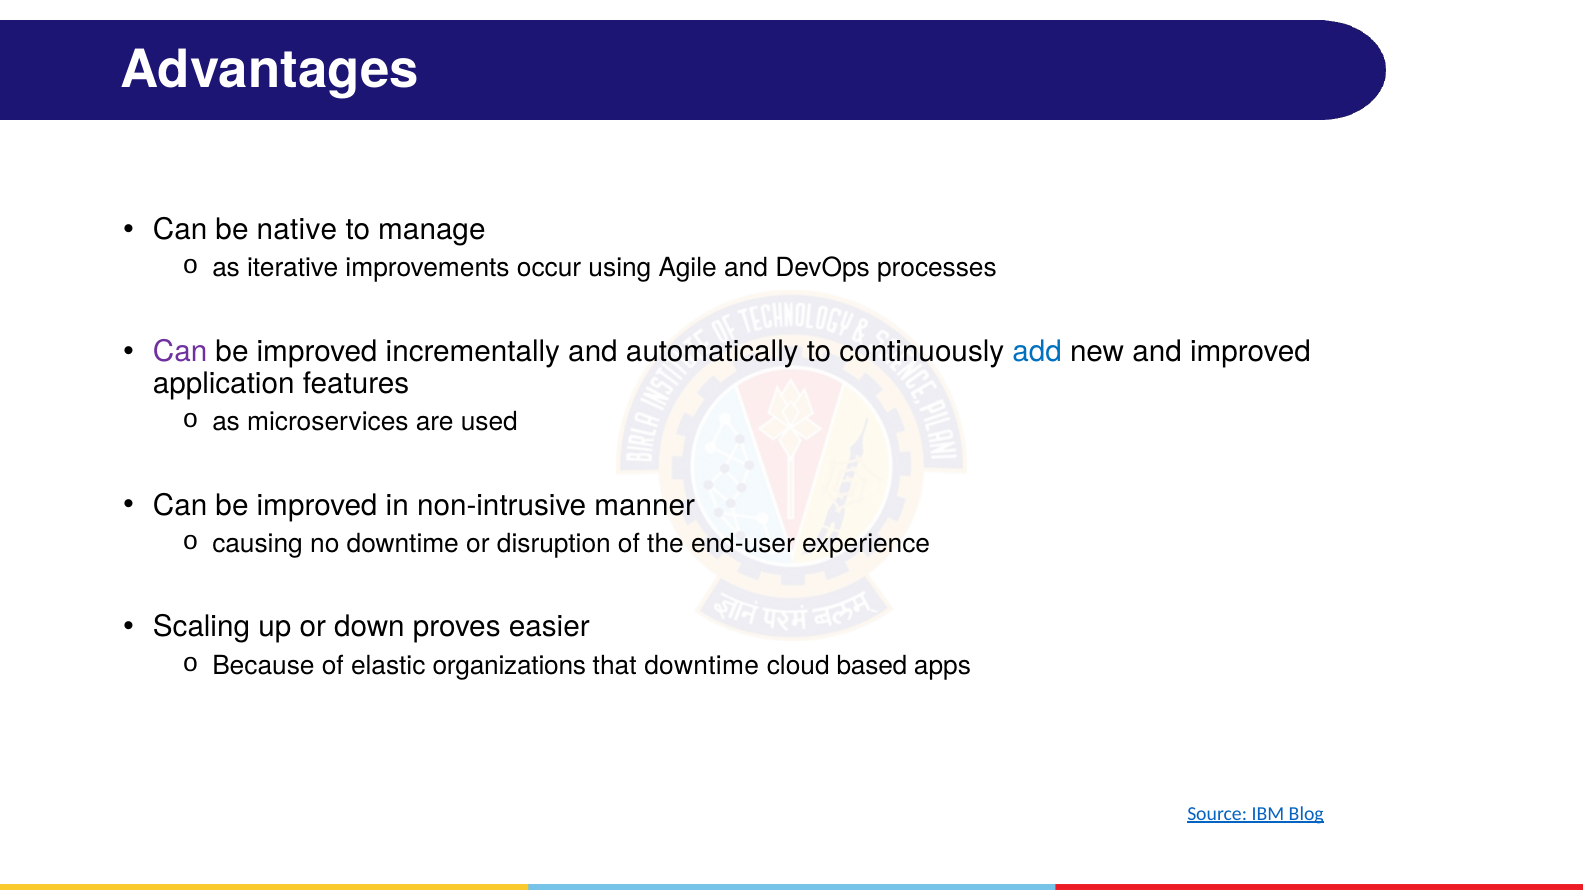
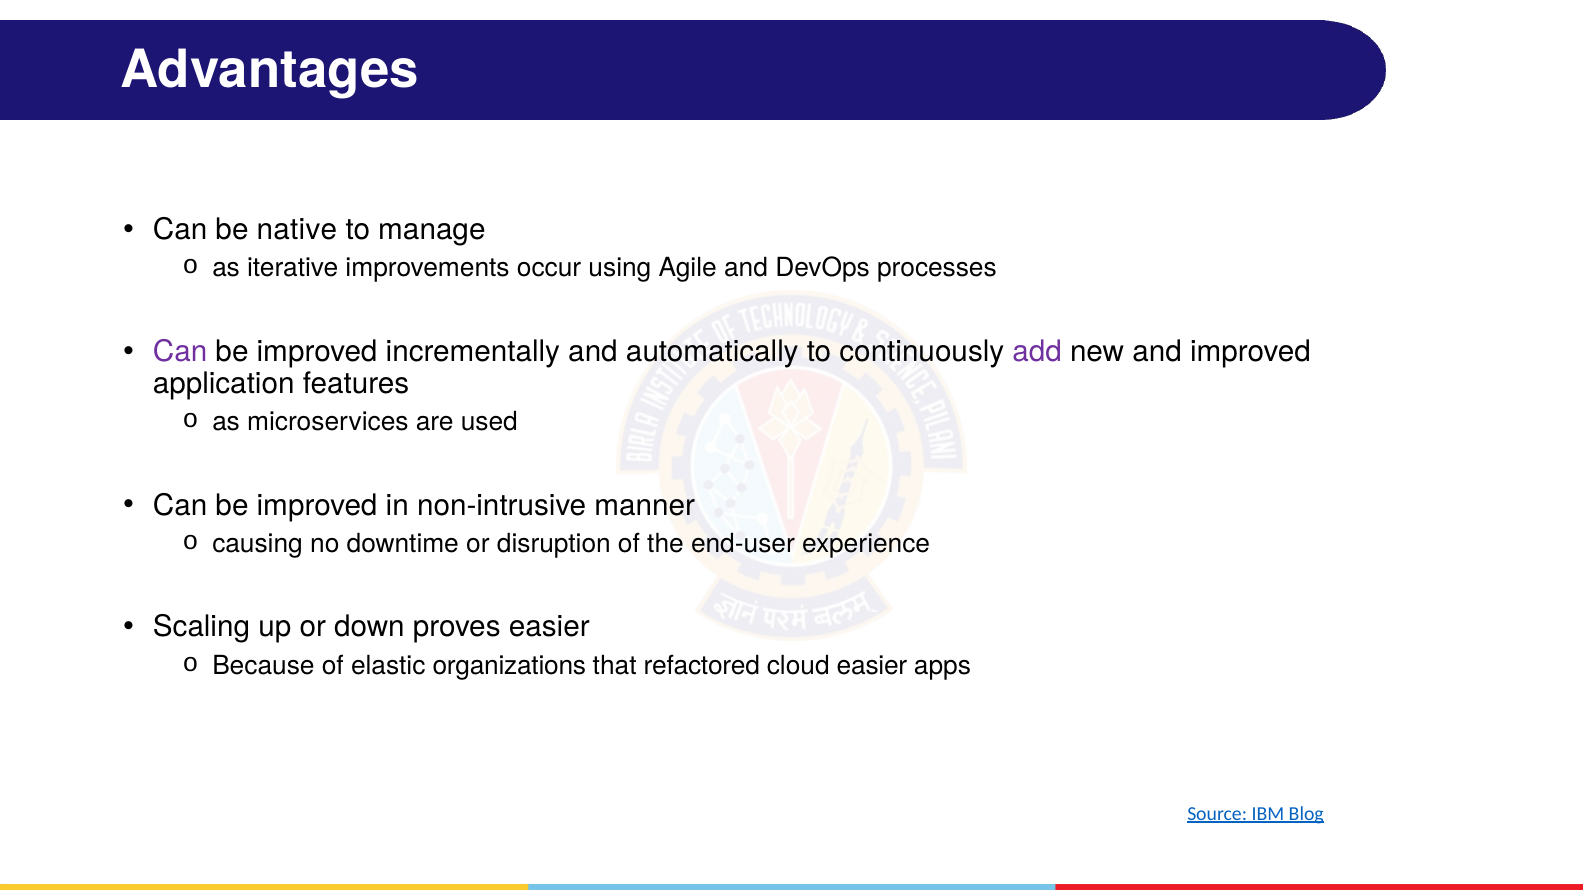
add colour: blue -> purple (1037, 352)
that downtime: downtime -> refactored (702, 666)
cloud based: based -> easier (872, 666)
